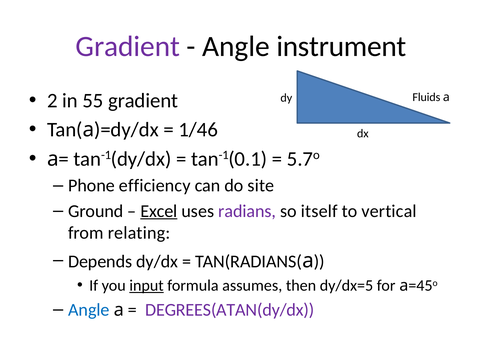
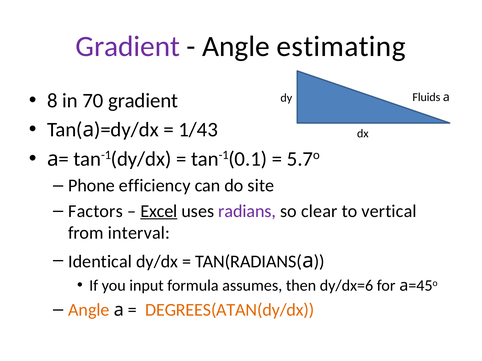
instrument: instrument -> estimating (341, 47)
2: 2 -> 8 (52, 101)
55: 55 -> 70 (93, 101)
1/46: 1/46 -> 1/43 (198, 130)
Ground: Ground -> Factors (96, 211)
itself: itself -> clear (319, 211)
relating: relating -> interval (139, 233)
Depends: Depends -> Identical (100, 262)
input underline: present -> none (147, 286)
dy/dx=5: dy/dx=5 -> dy/dx=6 (346, 286)
Angle colour: blue -> orange (89, 310)
DEGREES(ATAN(dy/dx colour: purple -> orange (230, 310)
